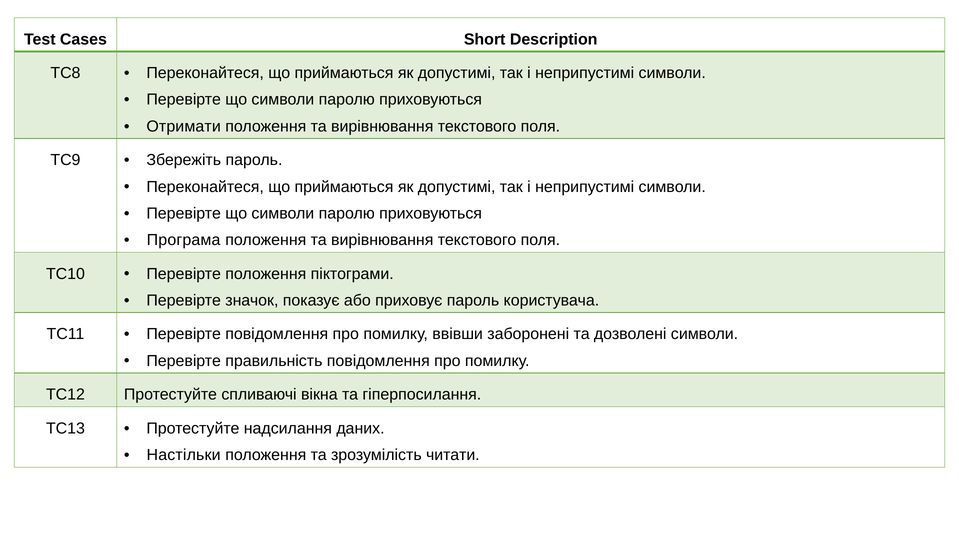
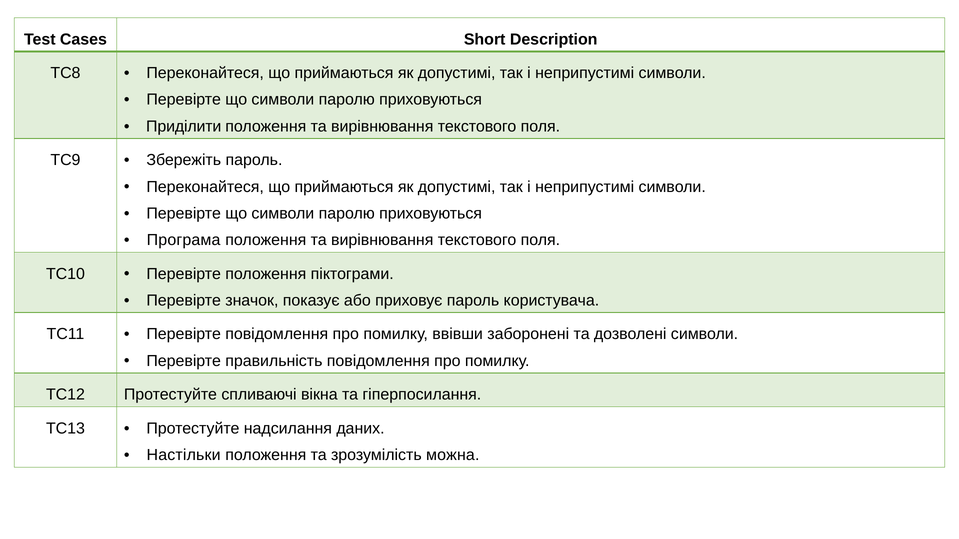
Отримати: Отримати -> Приділити (184, 126)
читати: читати -> можна (453, 455)
